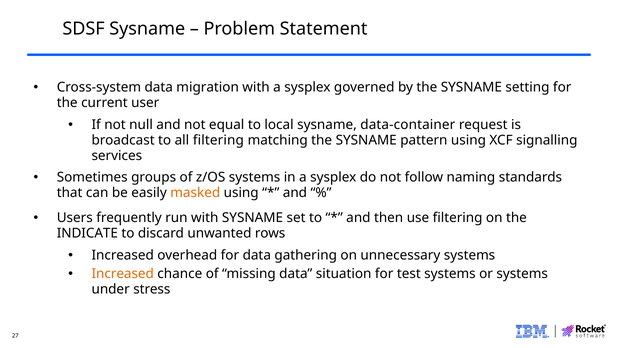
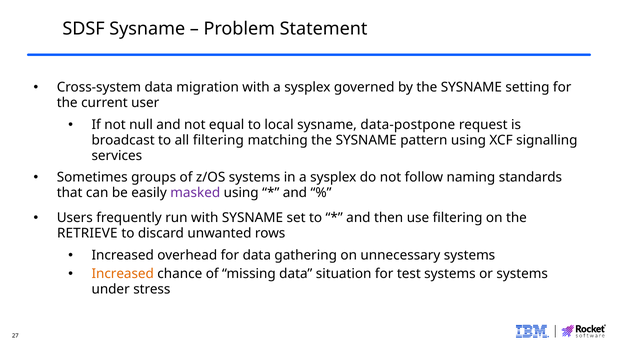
data-container: data-container -> data-postpone (408, 125)
masked colour: orange -> purple (195, 193)
INDICATE: INDICATE -> RETRIEVE (87, 233)
